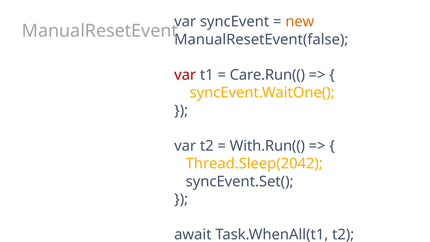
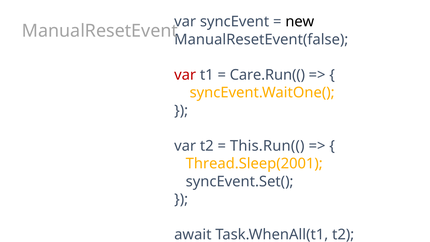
new colour: orange -> black (300, 22)
With.Run((: With.Run(( -> This.Run(( (267, 146)
Thread.Sleep(2042: Thread.Sleep(2042 -> Thread.Sleep(2001 (254, 164)
